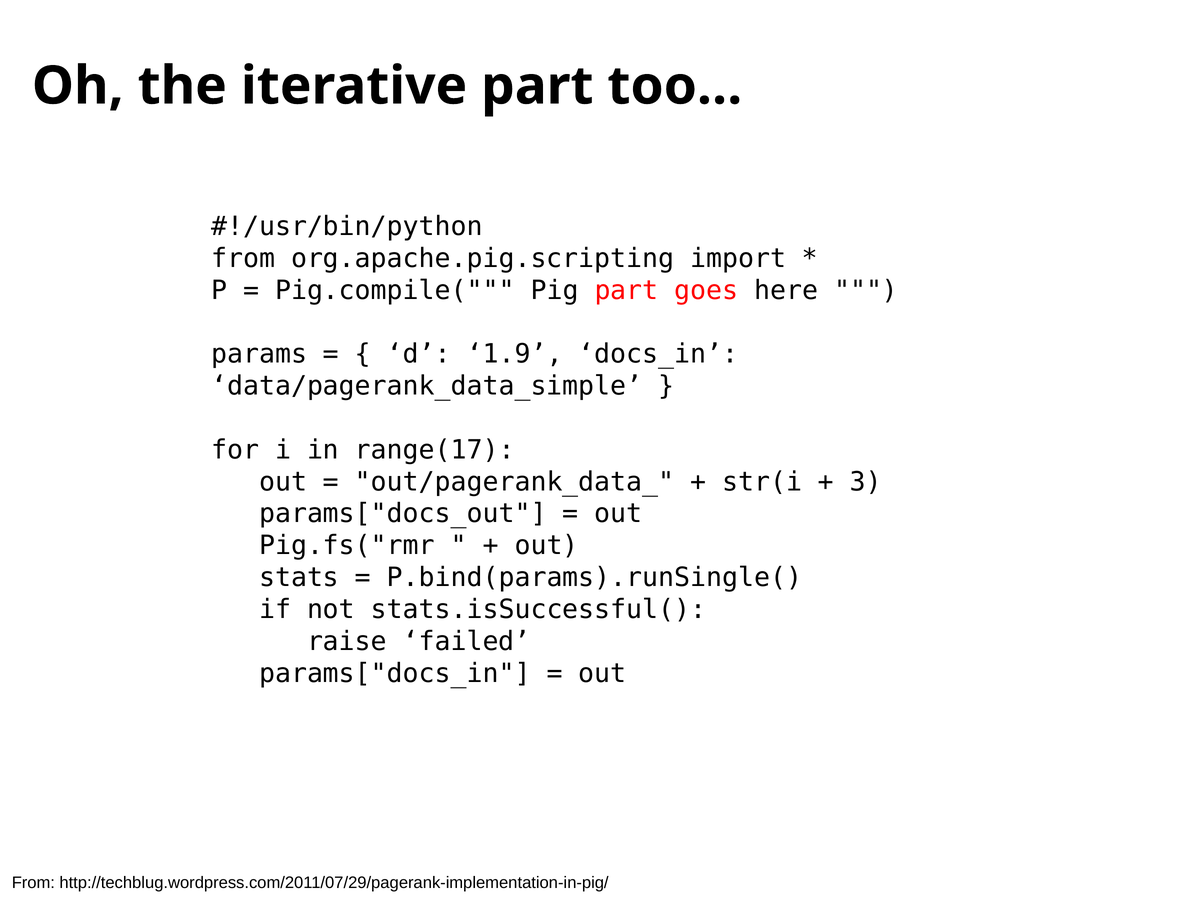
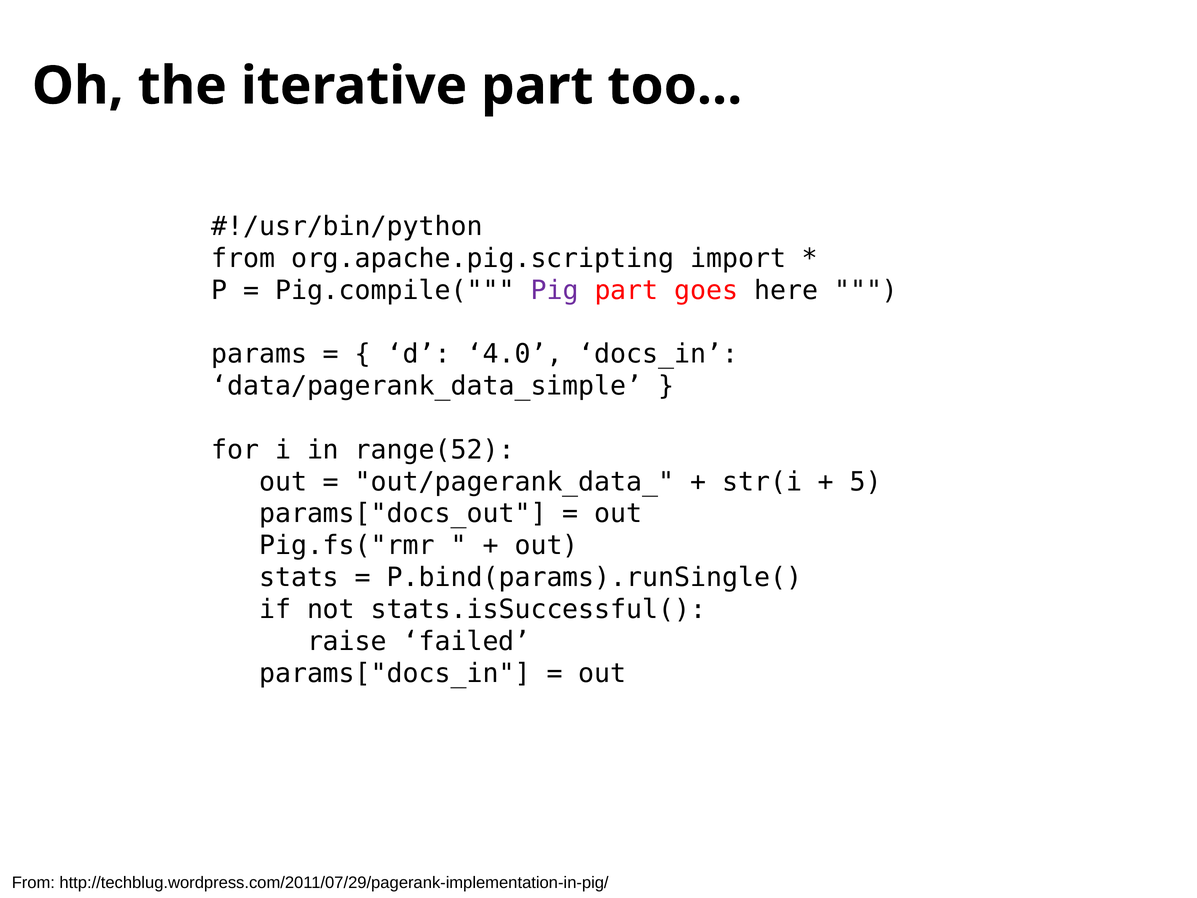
Pig colour: black -> purple (555, 290)
1.9: 1.9 -> 4.0 (515, 354)
range(17: range(17 -> range(52 (435, 450)
3: 3 -> 5 (866, 482)
